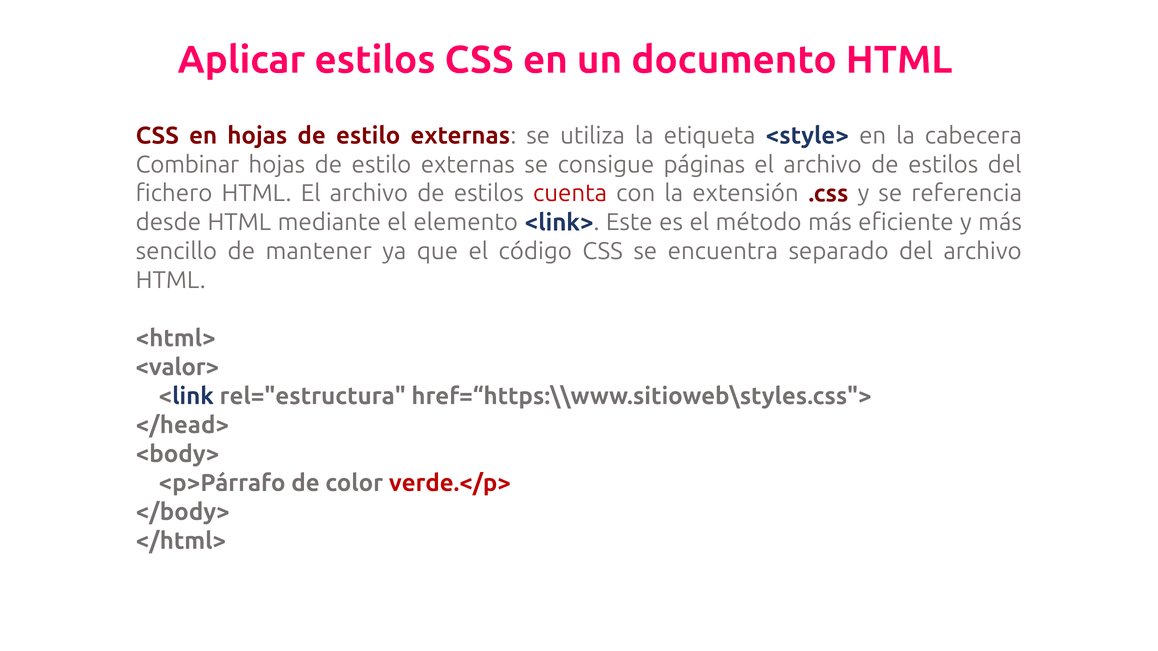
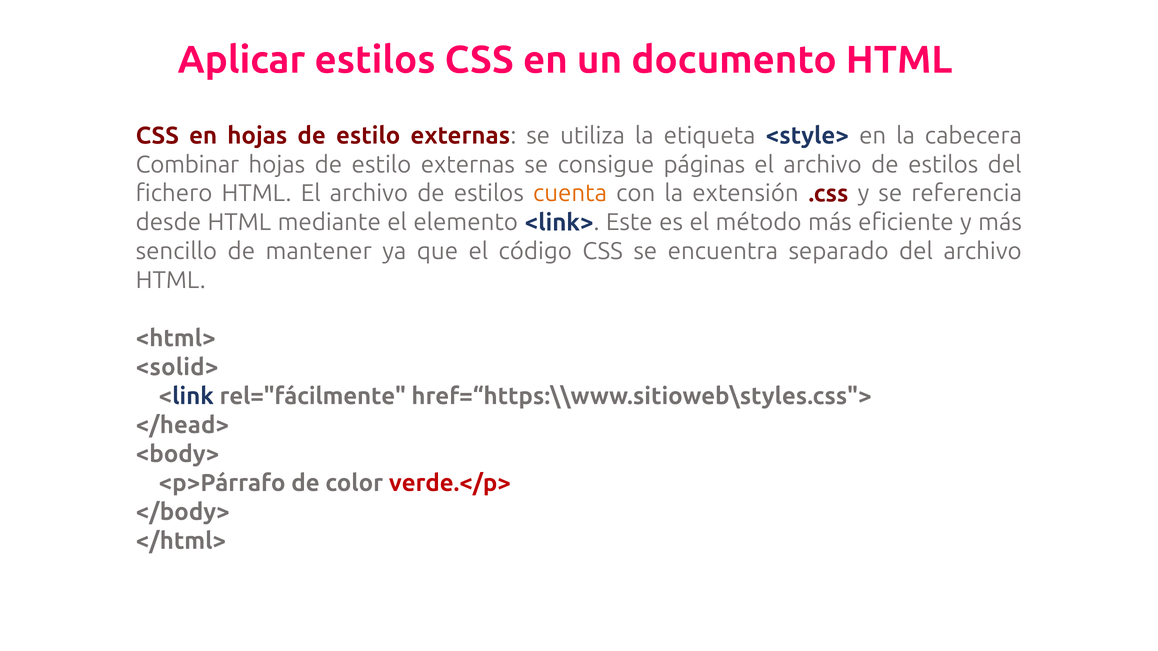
cuenta colour: red -> orange (570, 194)
<valor>: <valor> -> <solid> (177, 367)
rel="estructura: rel="estructura -> rel="fácilmente (313, 396)
